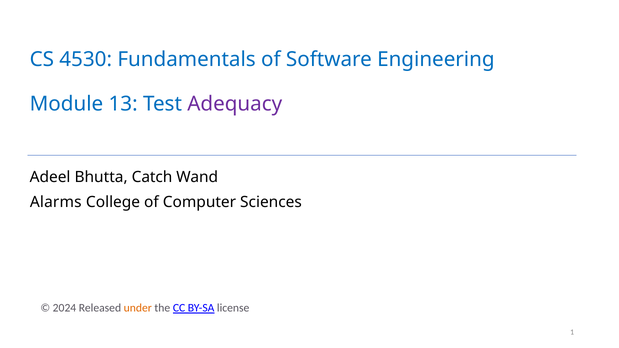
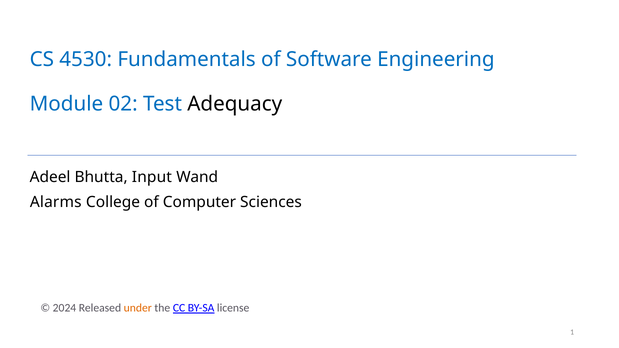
13: 13 -> 02 (123, 104)
Adequacy colour: purple -> black (235, 104)
Catch: Catch -> Input (152, 177)
